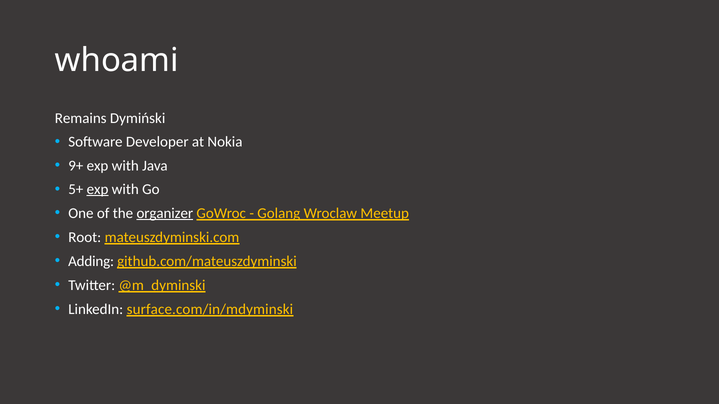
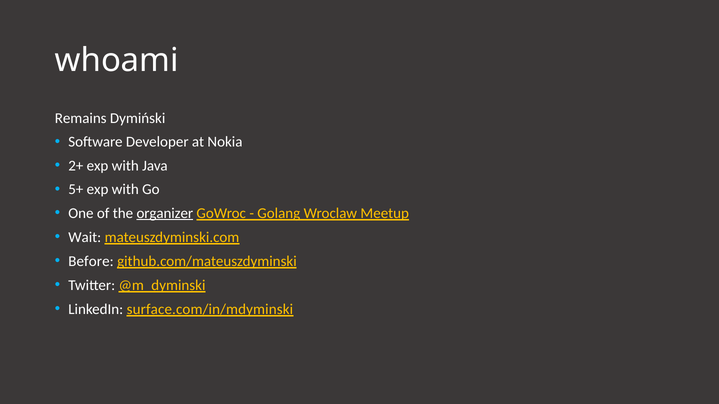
9+: 9+ -> 2+ (76, 166)
exp underline: present -> none (98, 189)
Root: Root -> Wait (85, 237)
Adding: Adding -> Before (91, 261)
